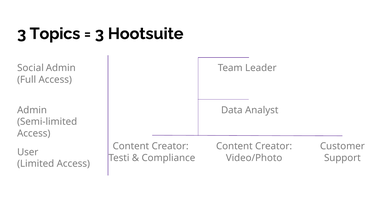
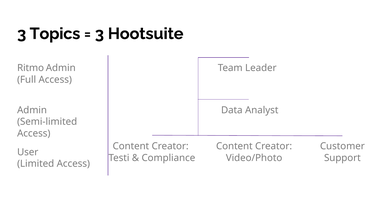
Social: Social -> Ritmo (31, 68)
